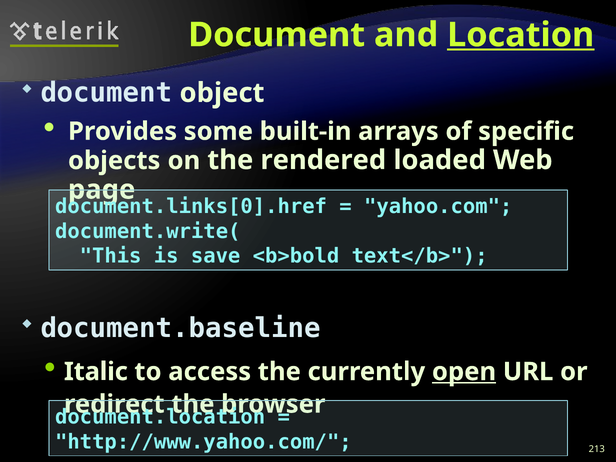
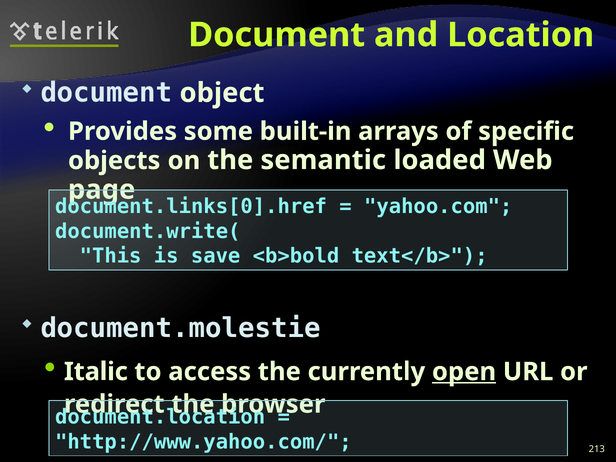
Location underline: present -> none (521, 35)
rendered: rendered -> semantic (323, 160)
document.baseline: document.baseline -> document.molestie (181, 328)
